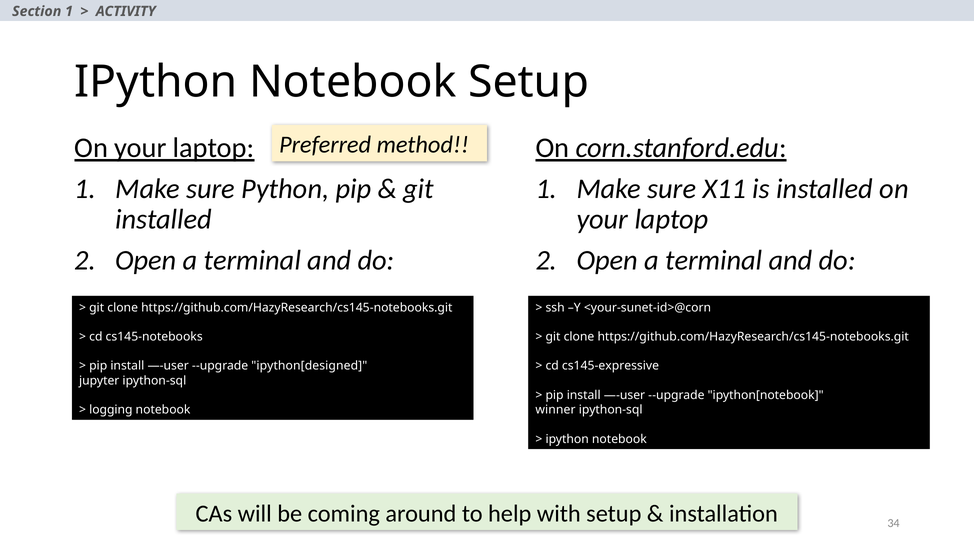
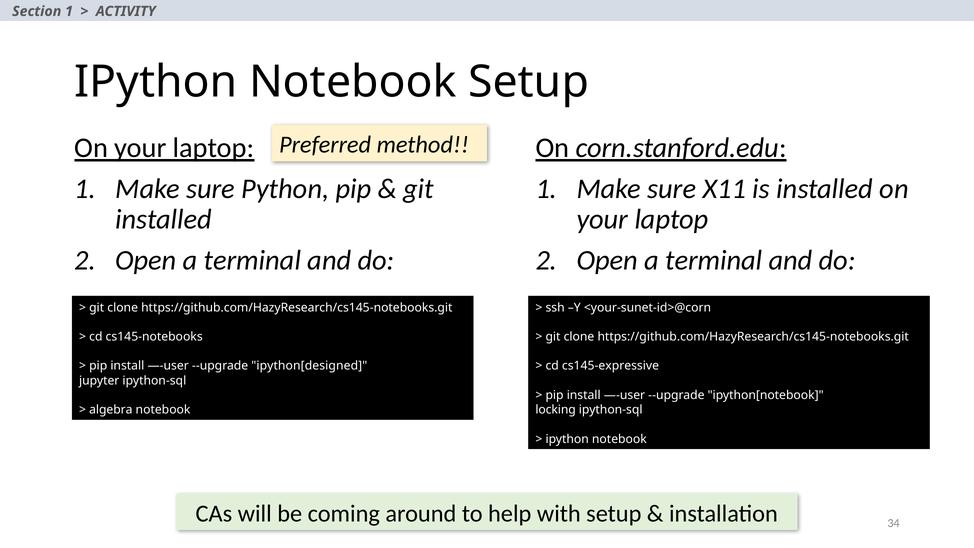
logging: logging -> algebra (111, 410)
winner: winner -> locking (556, 410)
